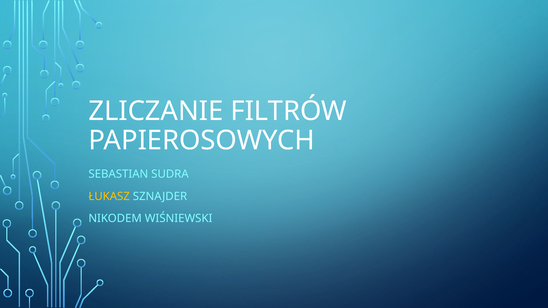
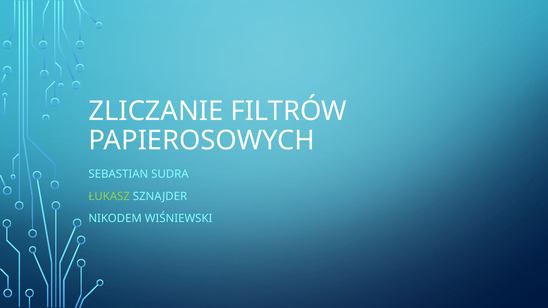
ŁUKASZ colour: yellow -> light green (109, 197)
